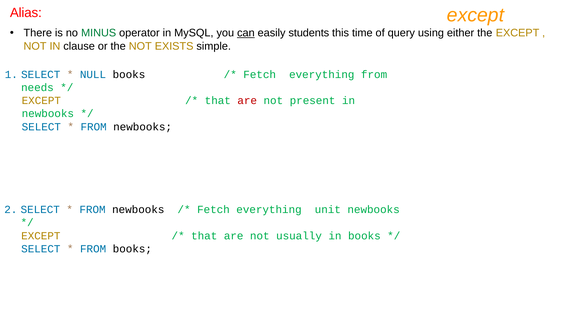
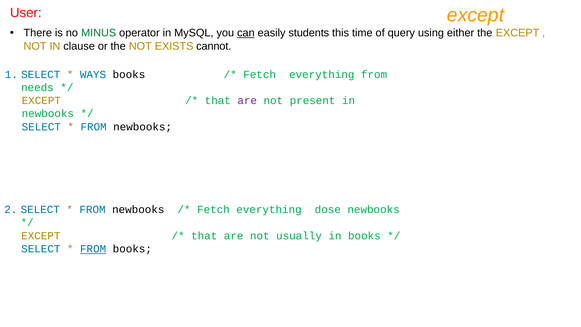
Alias: Alias -> User (26, 13)
simple: simple -> cannot (214, 46)
NULL: NULL -> WAYS (93, 74)
are colour: red -> purple (247, 101)
unit: unit -> dose (328, 209)
FROM underline: none -> present (93, 249)
